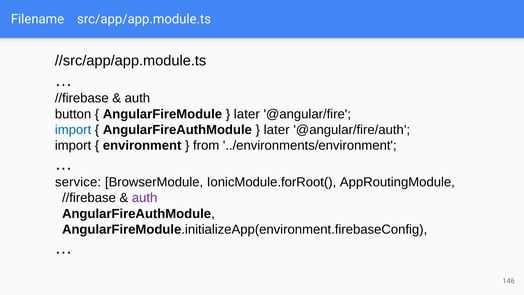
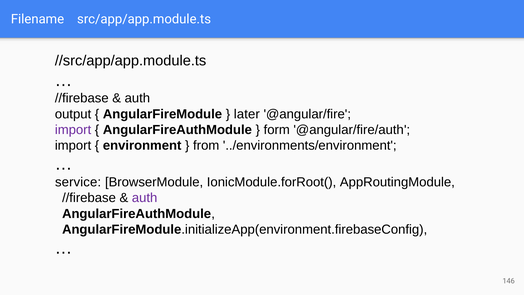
button: button -> output (73, 114)
import colour: blue -> purple (73, 130)
later: later -> form (277, 130)
